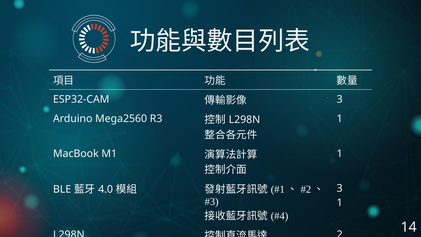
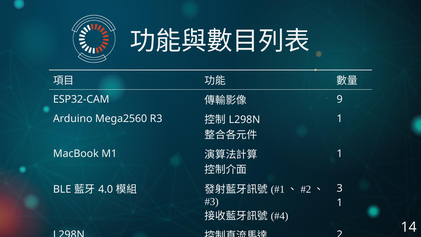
3: 3 -> 9 (340, 99)
